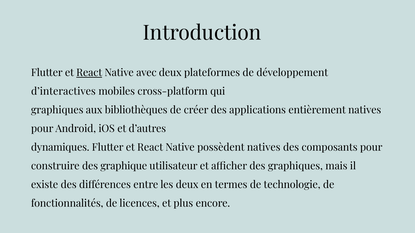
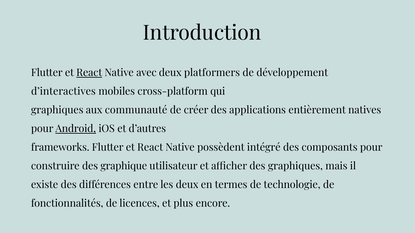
plateformes: plateformes -> platformers (212, 73)
bibliothèques: bibliothèques -> communauté (136, 110)
Android underline: none -> present (76, 129)
dynamiques: dynamiques -> frameworks (60, 148)
possèdent natives: natives -> intégré (264, 148)
